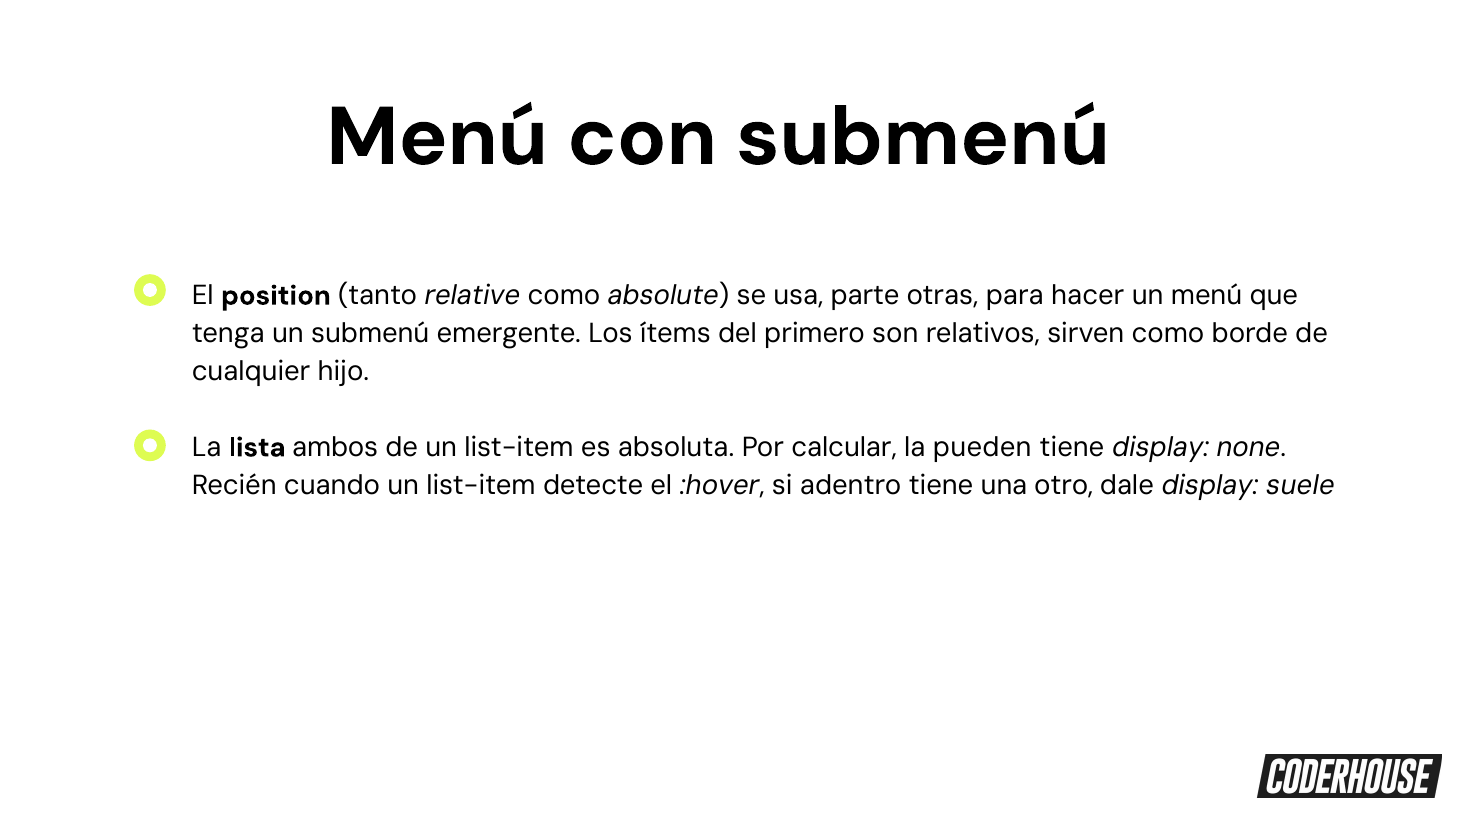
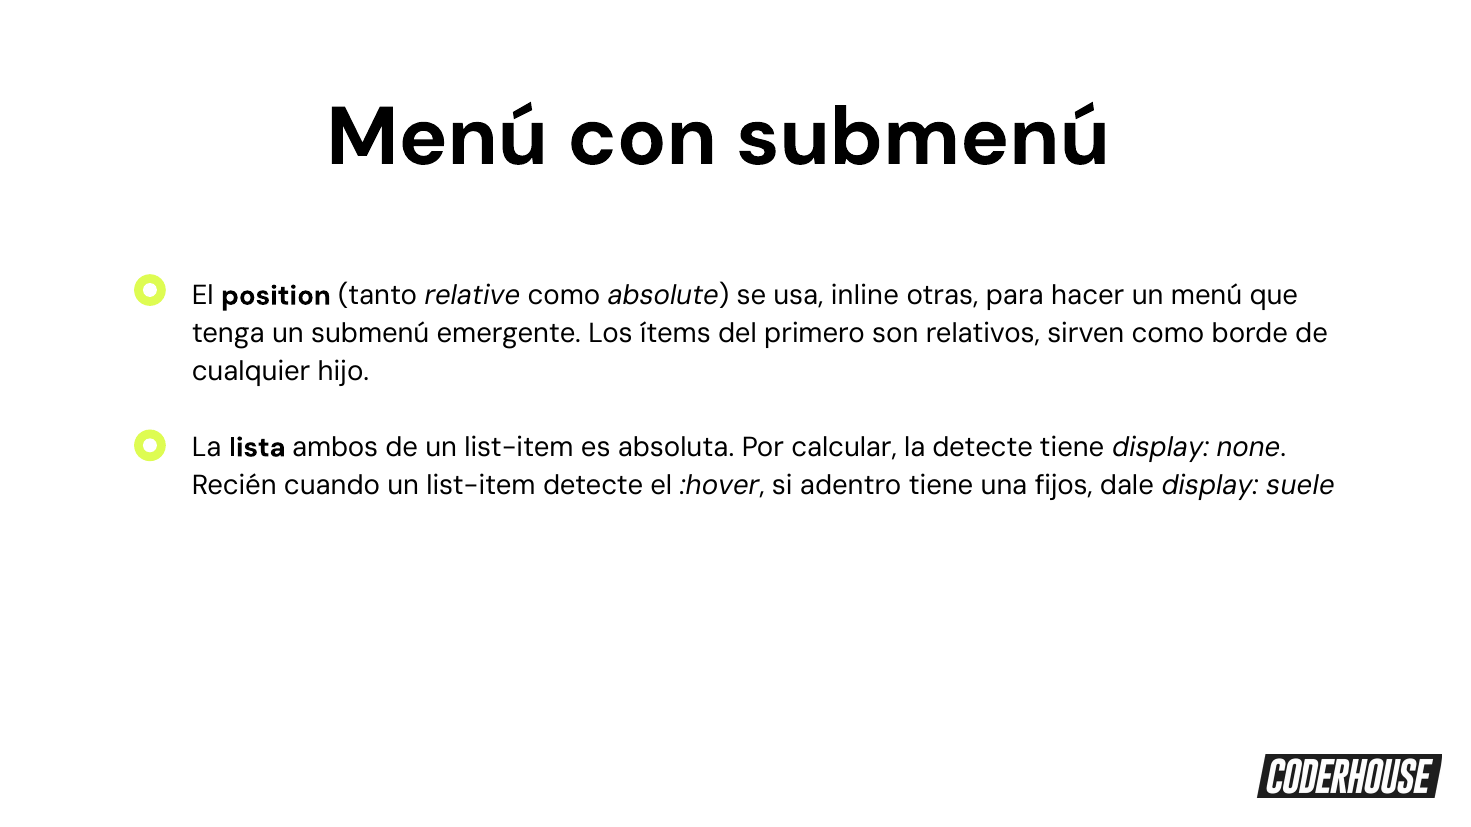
parte: parte -> inline (865, 296)
la pueden: pueden -> detecte (983, 448)
otro: otro -> fijos (1064, 486)
